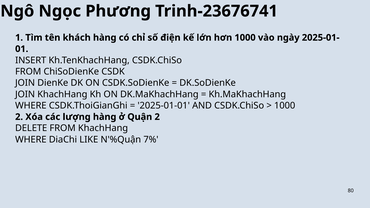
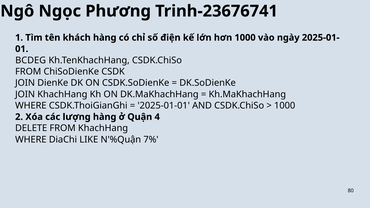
INSERT: INSERT -> BCDEG (31, 60)
Quận 2: 2 -> 4 (157, 117)
